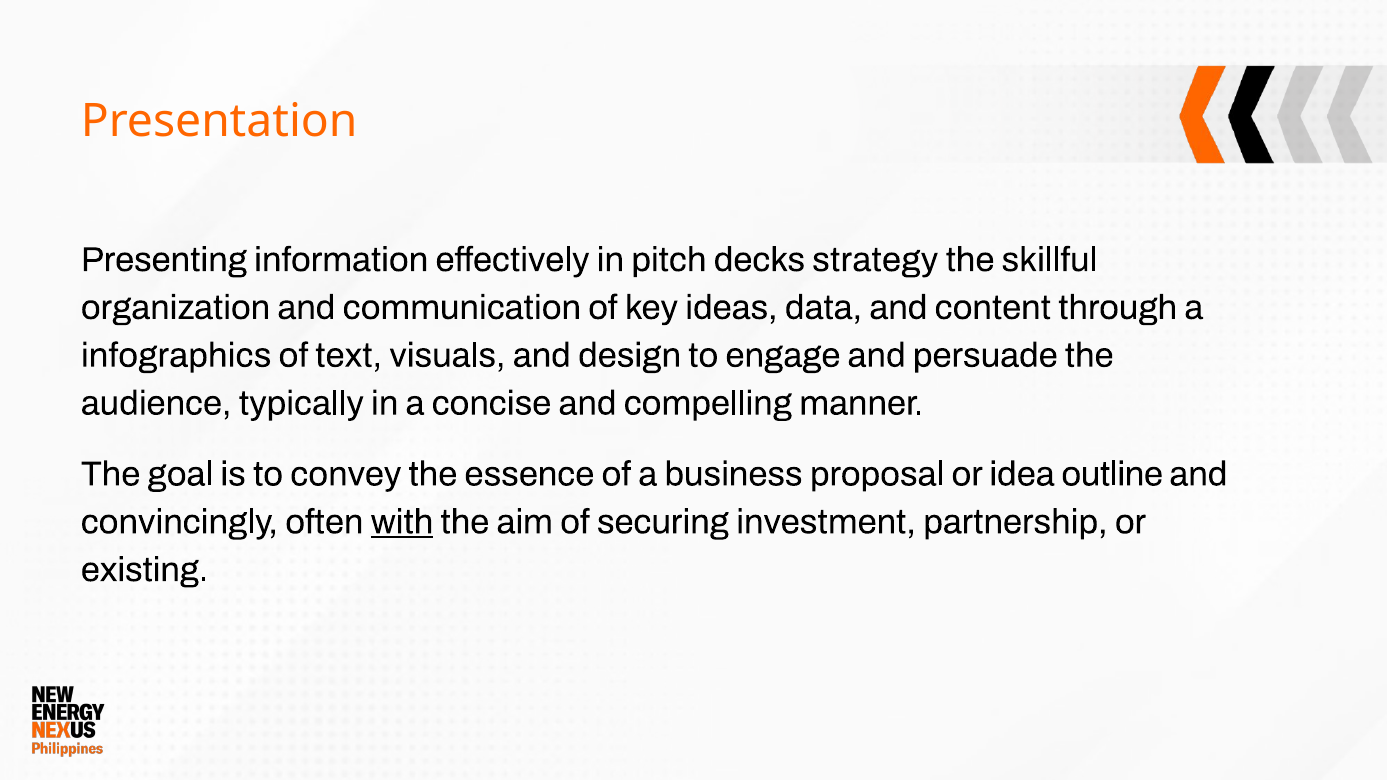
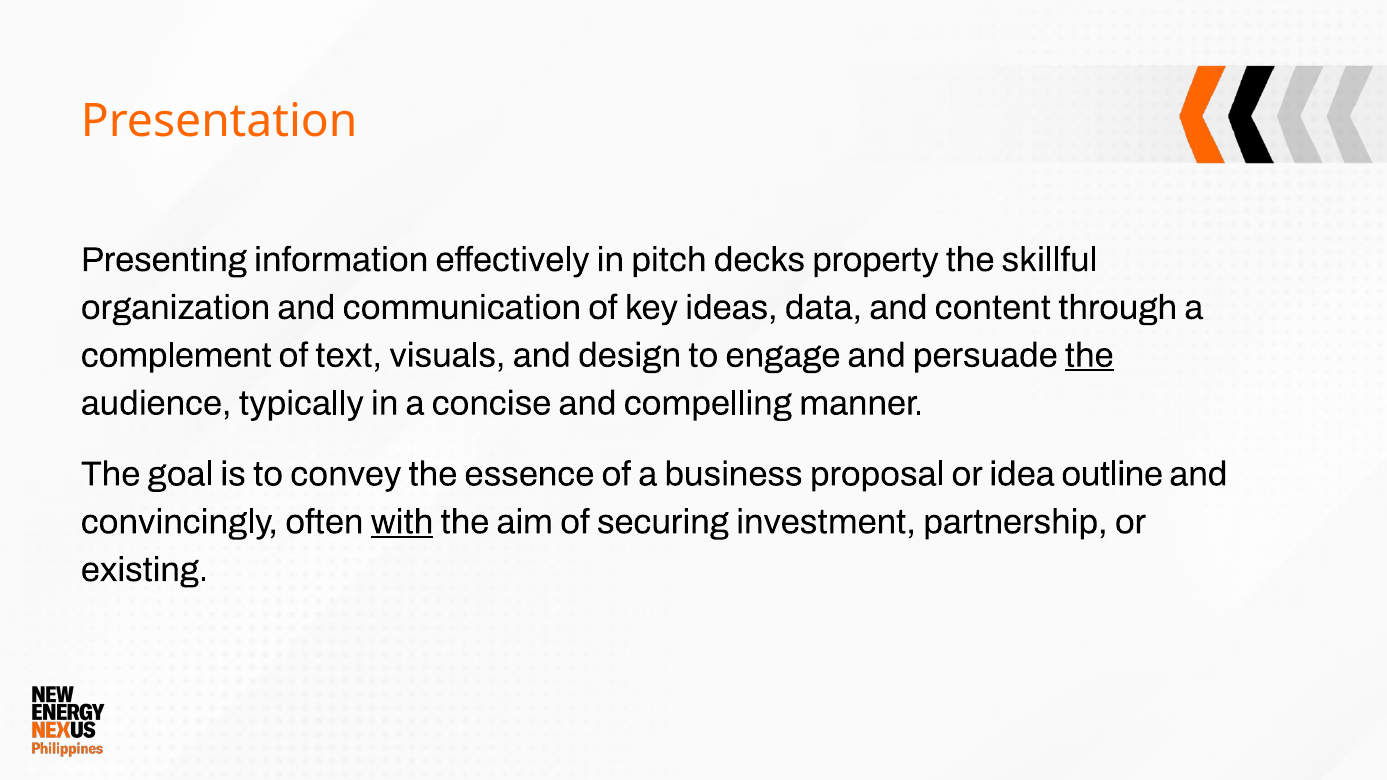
strategy: strategy -> property (875, 260)
infographics: infographics -> complement (176, 355)
the underline: none -> present (1089, 355)
